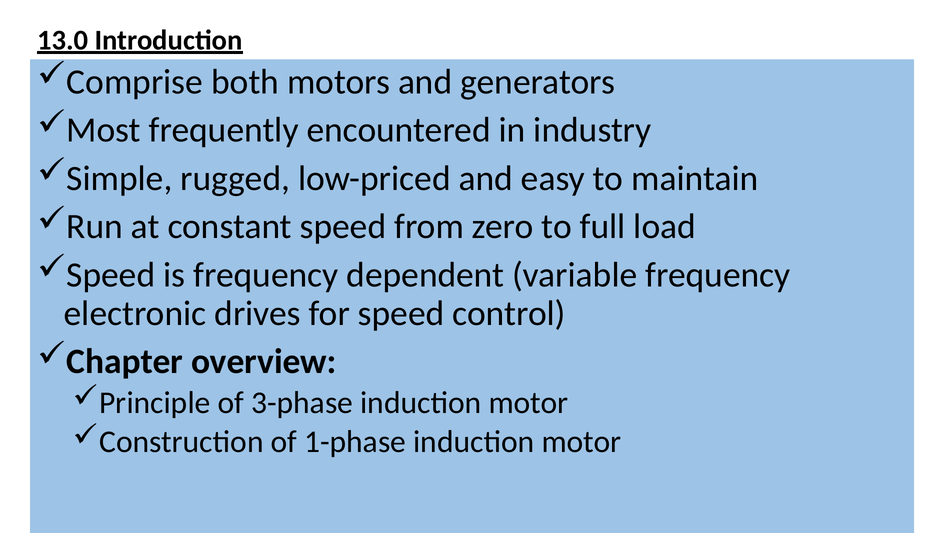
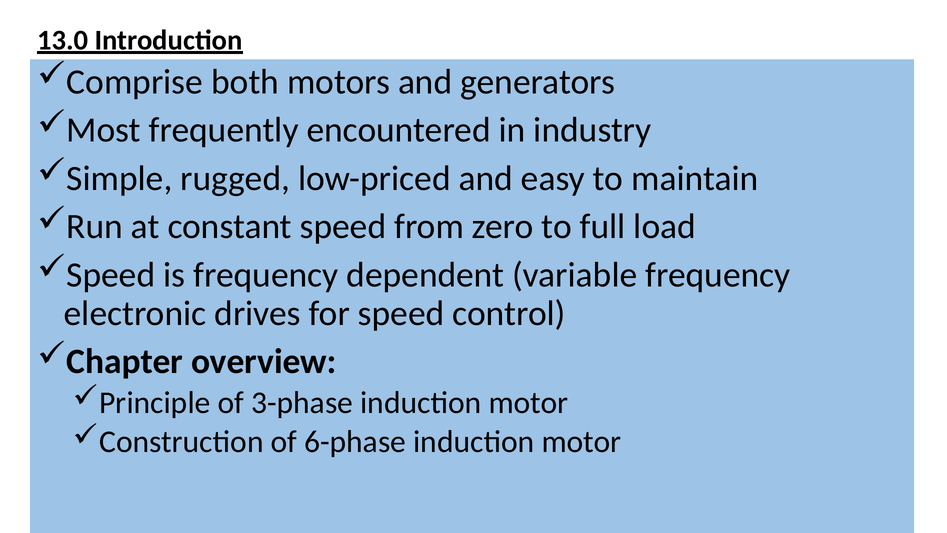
1-phase: 1-phase -> 6-phase (355, 442)
